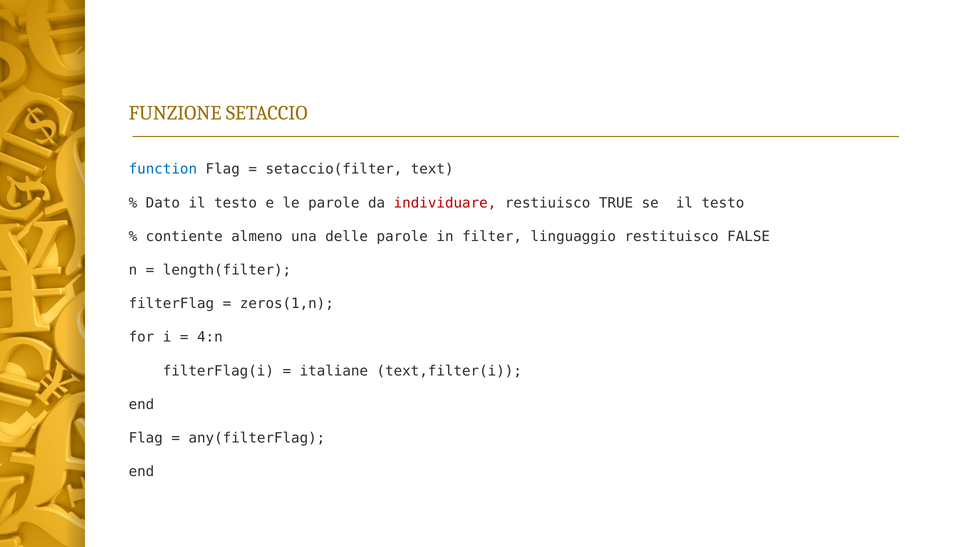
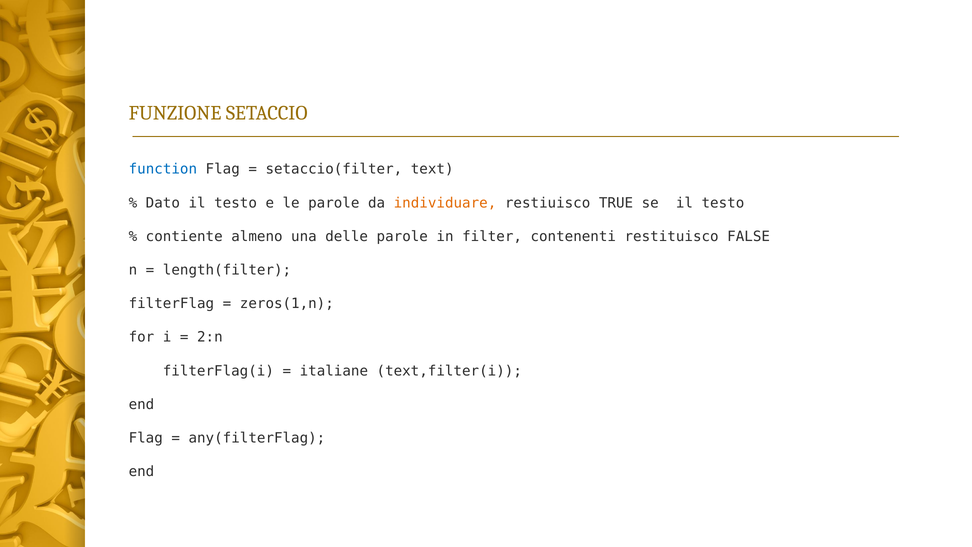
individuare colour: red -> orange (445, 203)
linguaggio: linguaggio -> contenenti (573, 236)
4:n: 4:n -> 2:n (210, 337)
